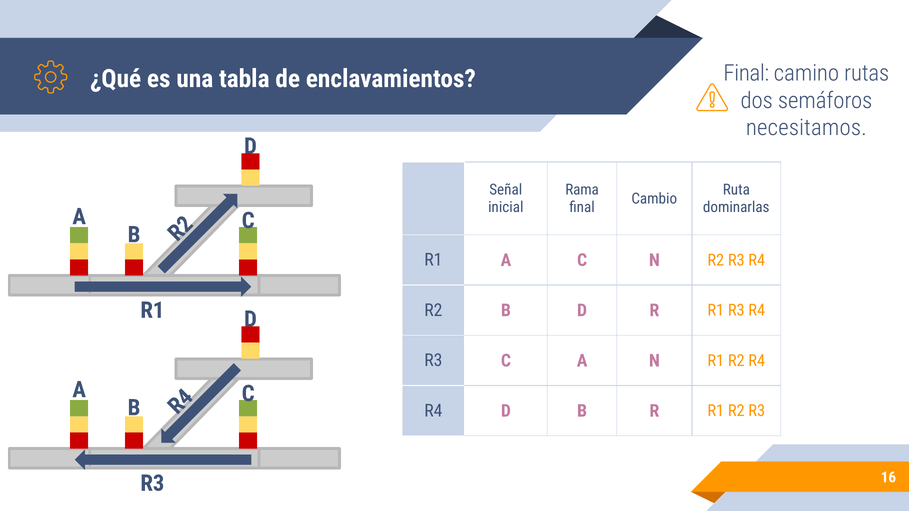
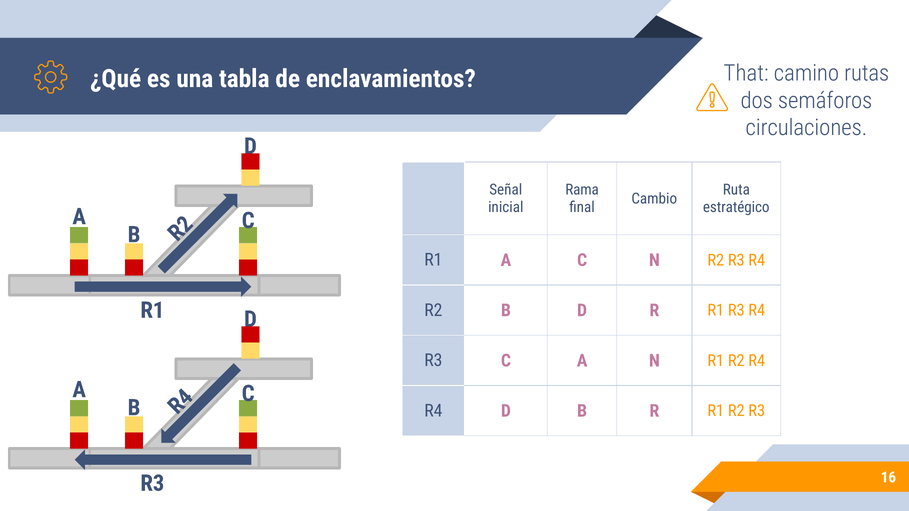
Final: Final -> That (746, 74)
necesitamos: necesitamos -> circulaciones (806, 128)
dominarlas: dominarlas -> estratégico (736, 208)
